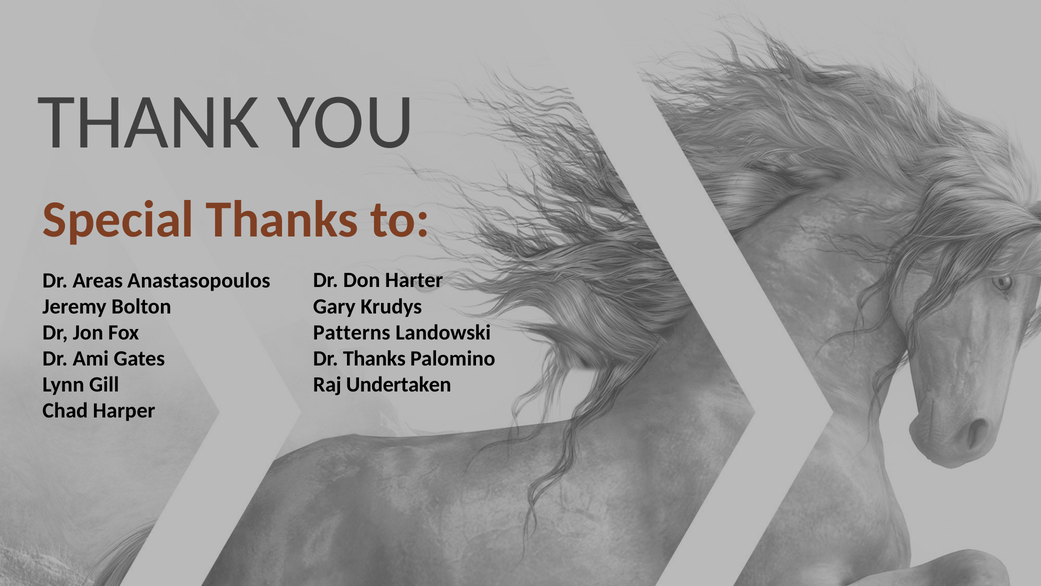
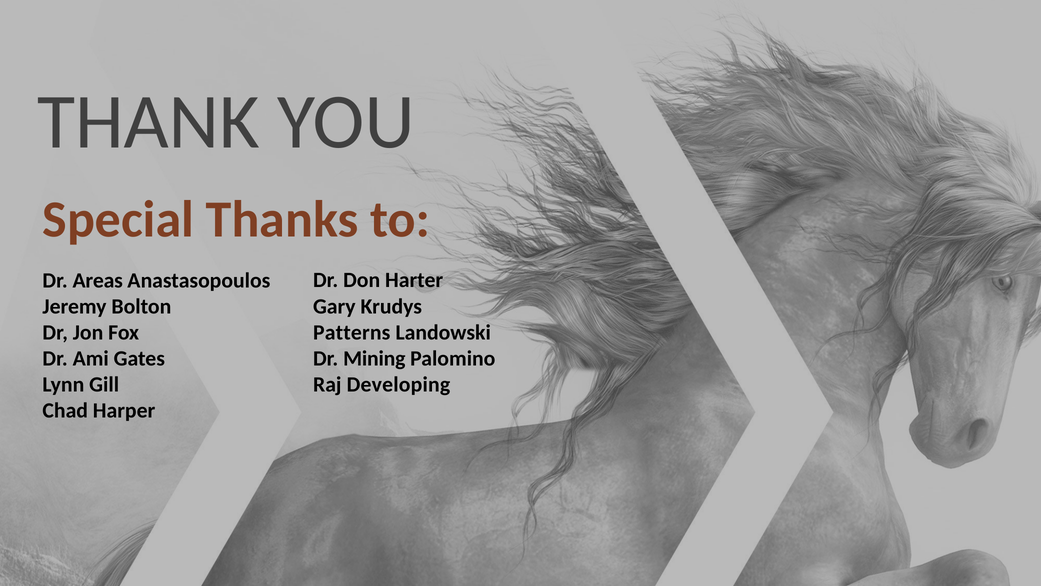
Dr Thanks: Thanks -> Mining (374, 358)
Undertaken: Undertaken -> Developing (398, 384)
